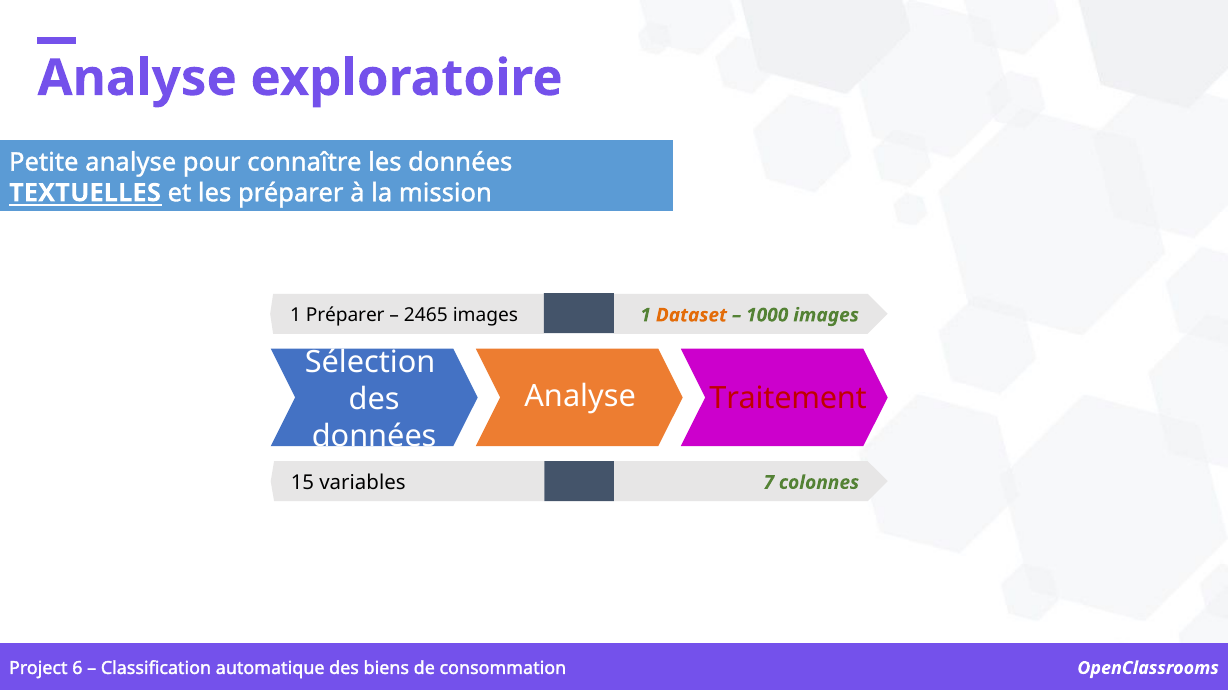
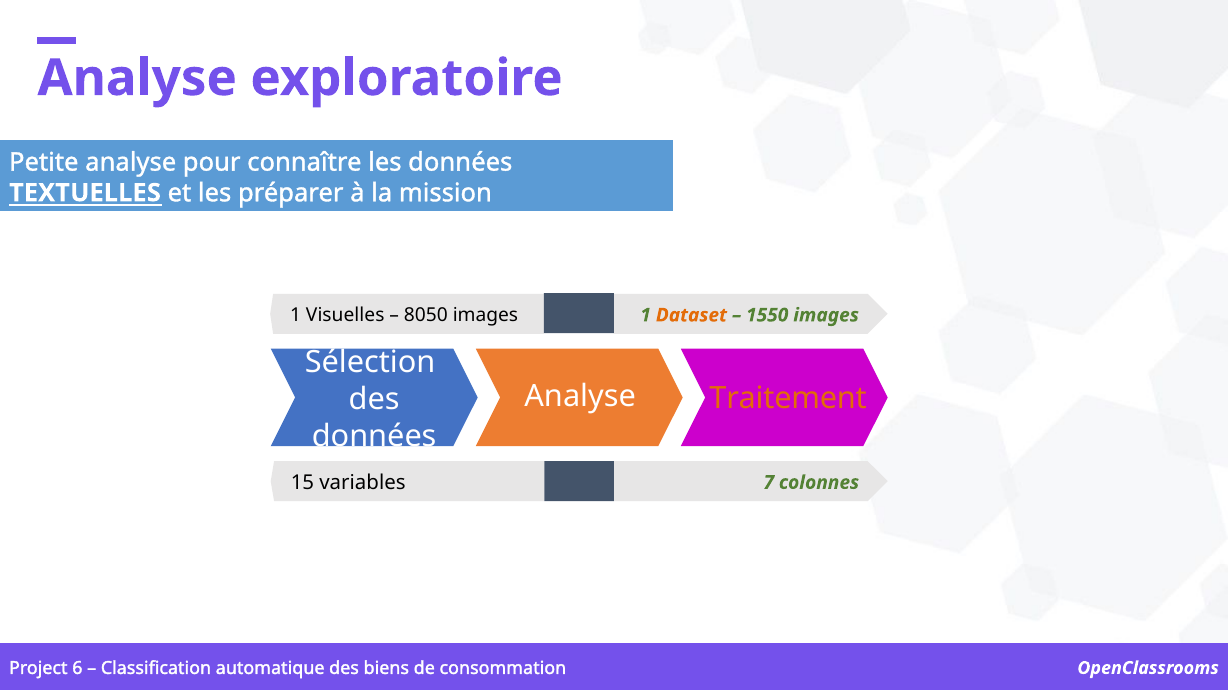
1 Préparer: Préparer -> Visuelles (345, 316)
2465: 2465 -> 8050 (426, 316)
1000: 1000 -> 1550 (767, 316)
Traitement colour: red -> orange (788, 399)
